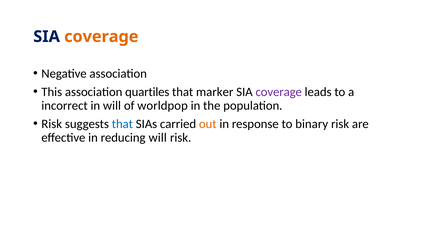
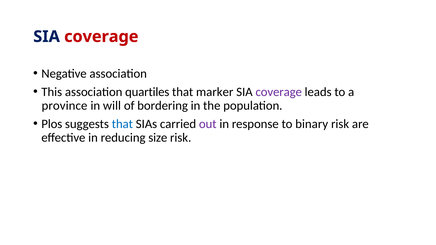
coverage colour: orange -> red (101, 37)
incorrect: incorrect -> province (64, 106)
worldpop: worldpop -> bordering (163, 106)
Risk: Risk -> Plos (52, 124)
out colour: orange -> purple (208, 124)
reducing will: will -> size (158, 138)
